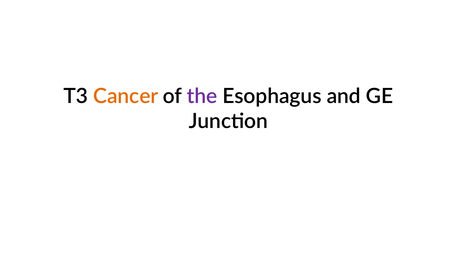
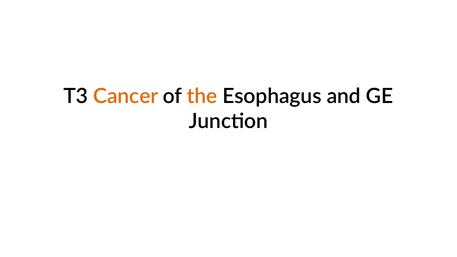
the colour: purple -> orange (202, 96)
